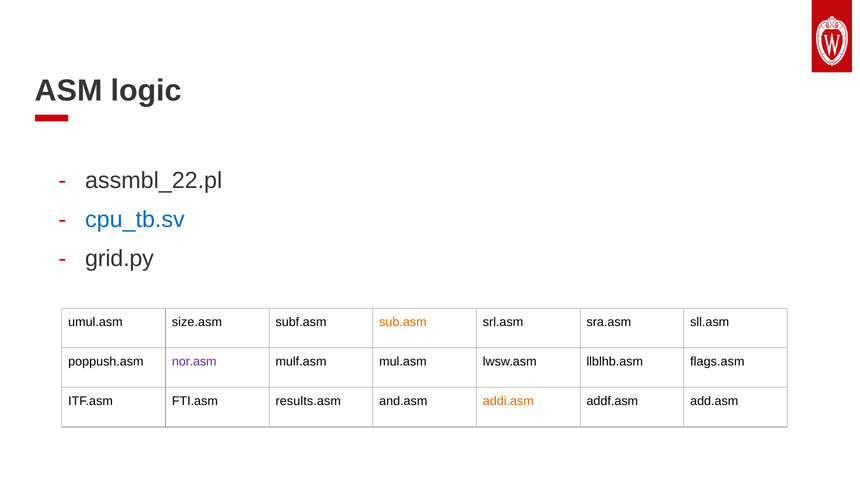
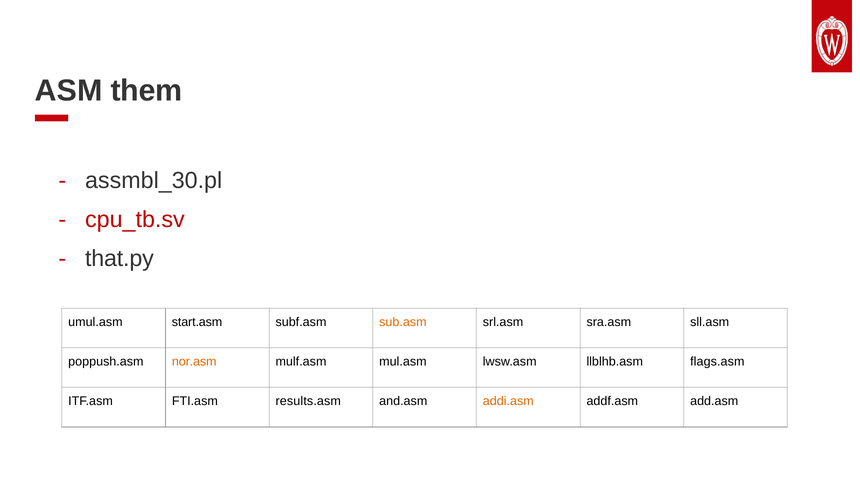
logic: logic -> them (146, 91)
assmbl_22.pl: assmbl_22.pl -> assmbl_30.pl (154, 180)
cpu_tb.sv colour: blue -> red (135, 219)
grid.py: grid.py -> that.py (119, 258)
size.asm: size.asm -> start.asm (197, 322)
nor.asm colour: purple -> orange (194, 361)
